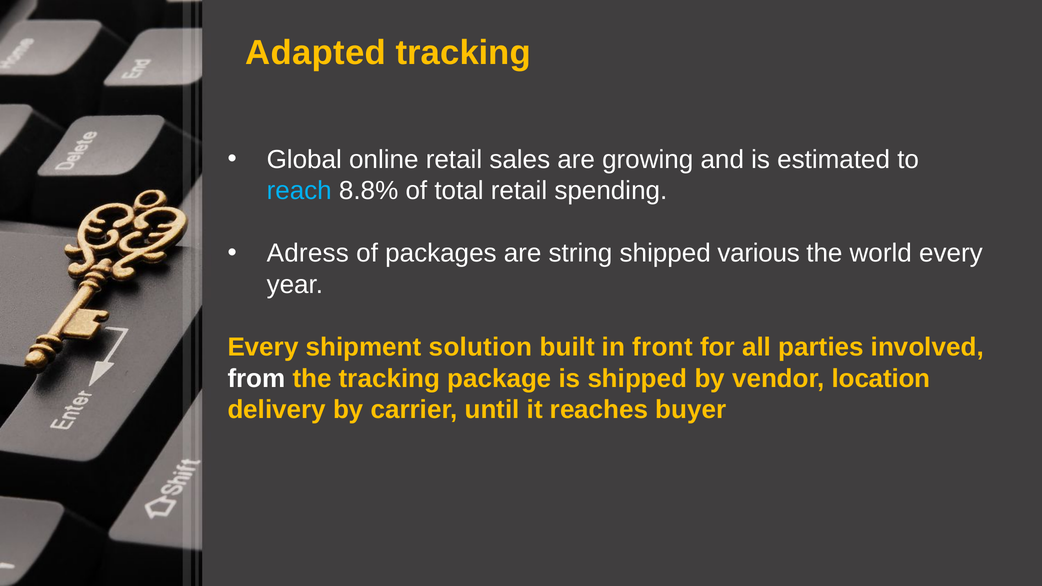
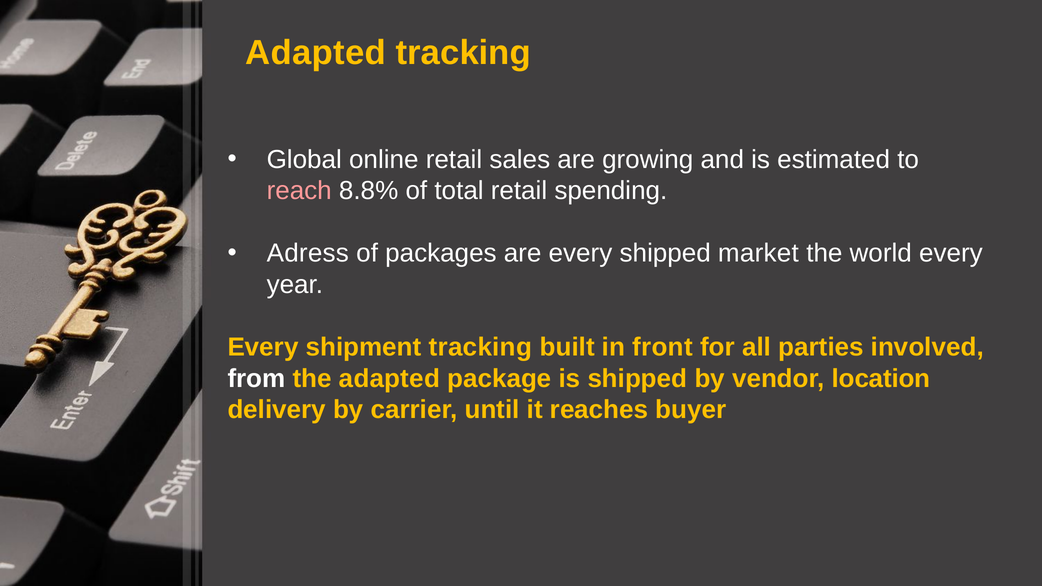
reach colour: light blue -> pink (299, 191)
are string: string -> every (580, 253)
various: various -> market (758, 253)
shipment solution: solution -> tracking (480, 347)
the tracking: tracking -> adapted (389, 379)
